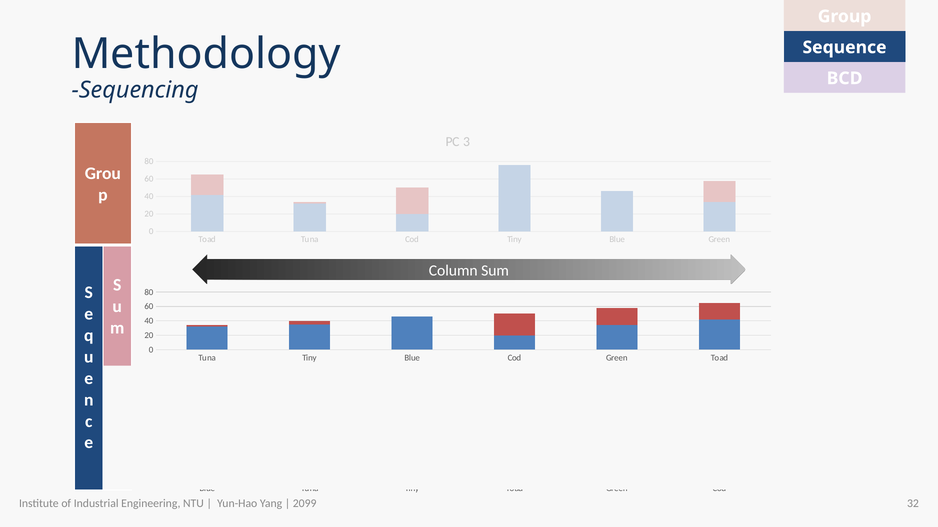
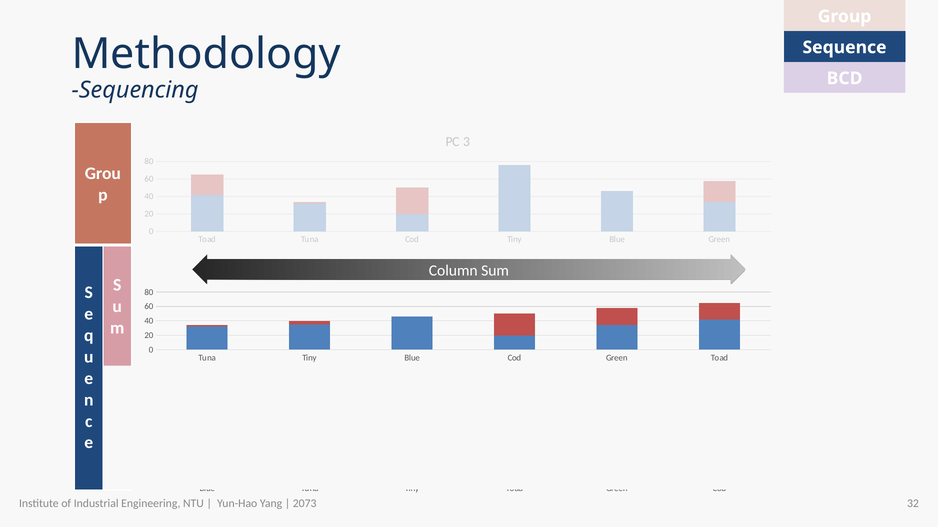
2099: 2099 -> 2073 (305, 504)
